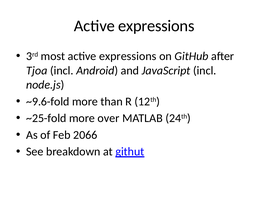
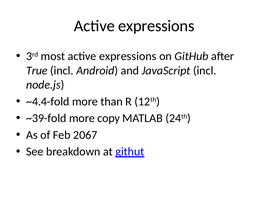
Tjoa: Tjoa -> True (37, 71)
~9.6-fold: ~9.6-fold -> ~4.4-fold (48, 102)
~25-fold: ~25-fold -> ~39-fold (46, 118)
over: over -> copy (109, 118)
2066: 2066 -> 2067 (85, 135)
